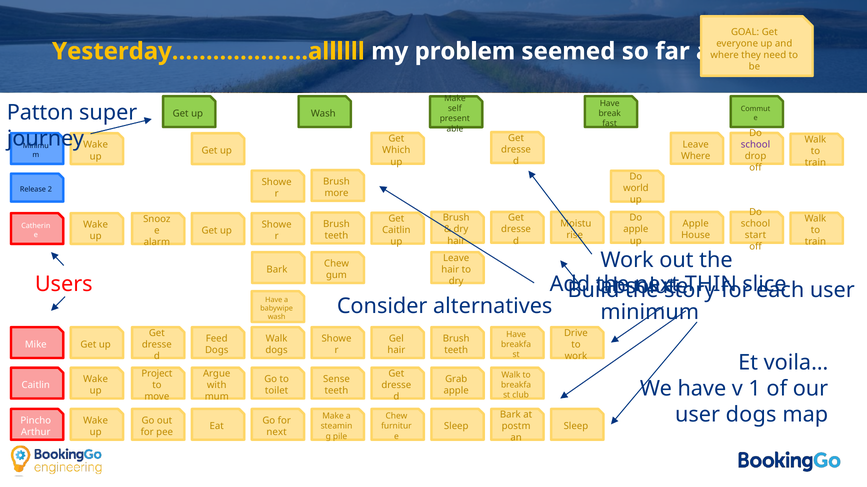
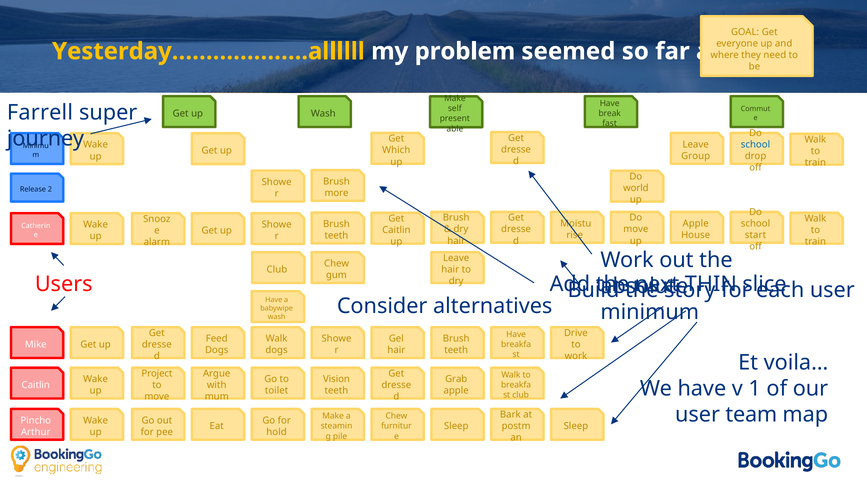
Patton: Patton -> Farrell (40, 113)
school colour: purple -> blue (755, 145)
Where: Where -> Group (696, 156)
apple: apple -> move (636, 230)
Bark: Bark -> Club (277, 270)
Sense: Sense -> Vision (336, 380)
user dogs: dogs -> team (751, 415)
next: next -> hold (277, 433)
